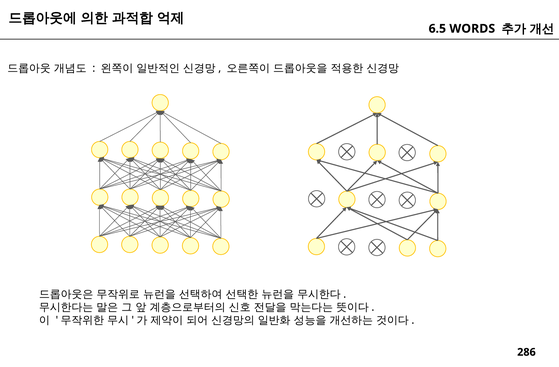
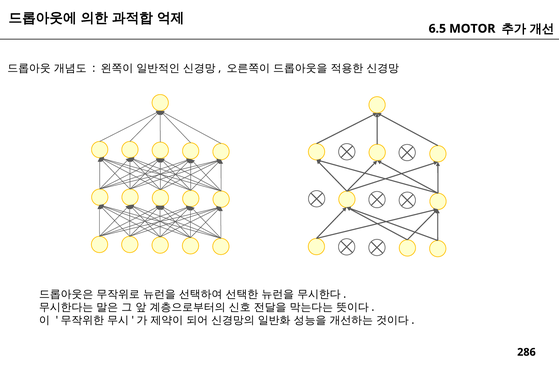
WORDS: WORDS -> MOTOR (472, 29)
